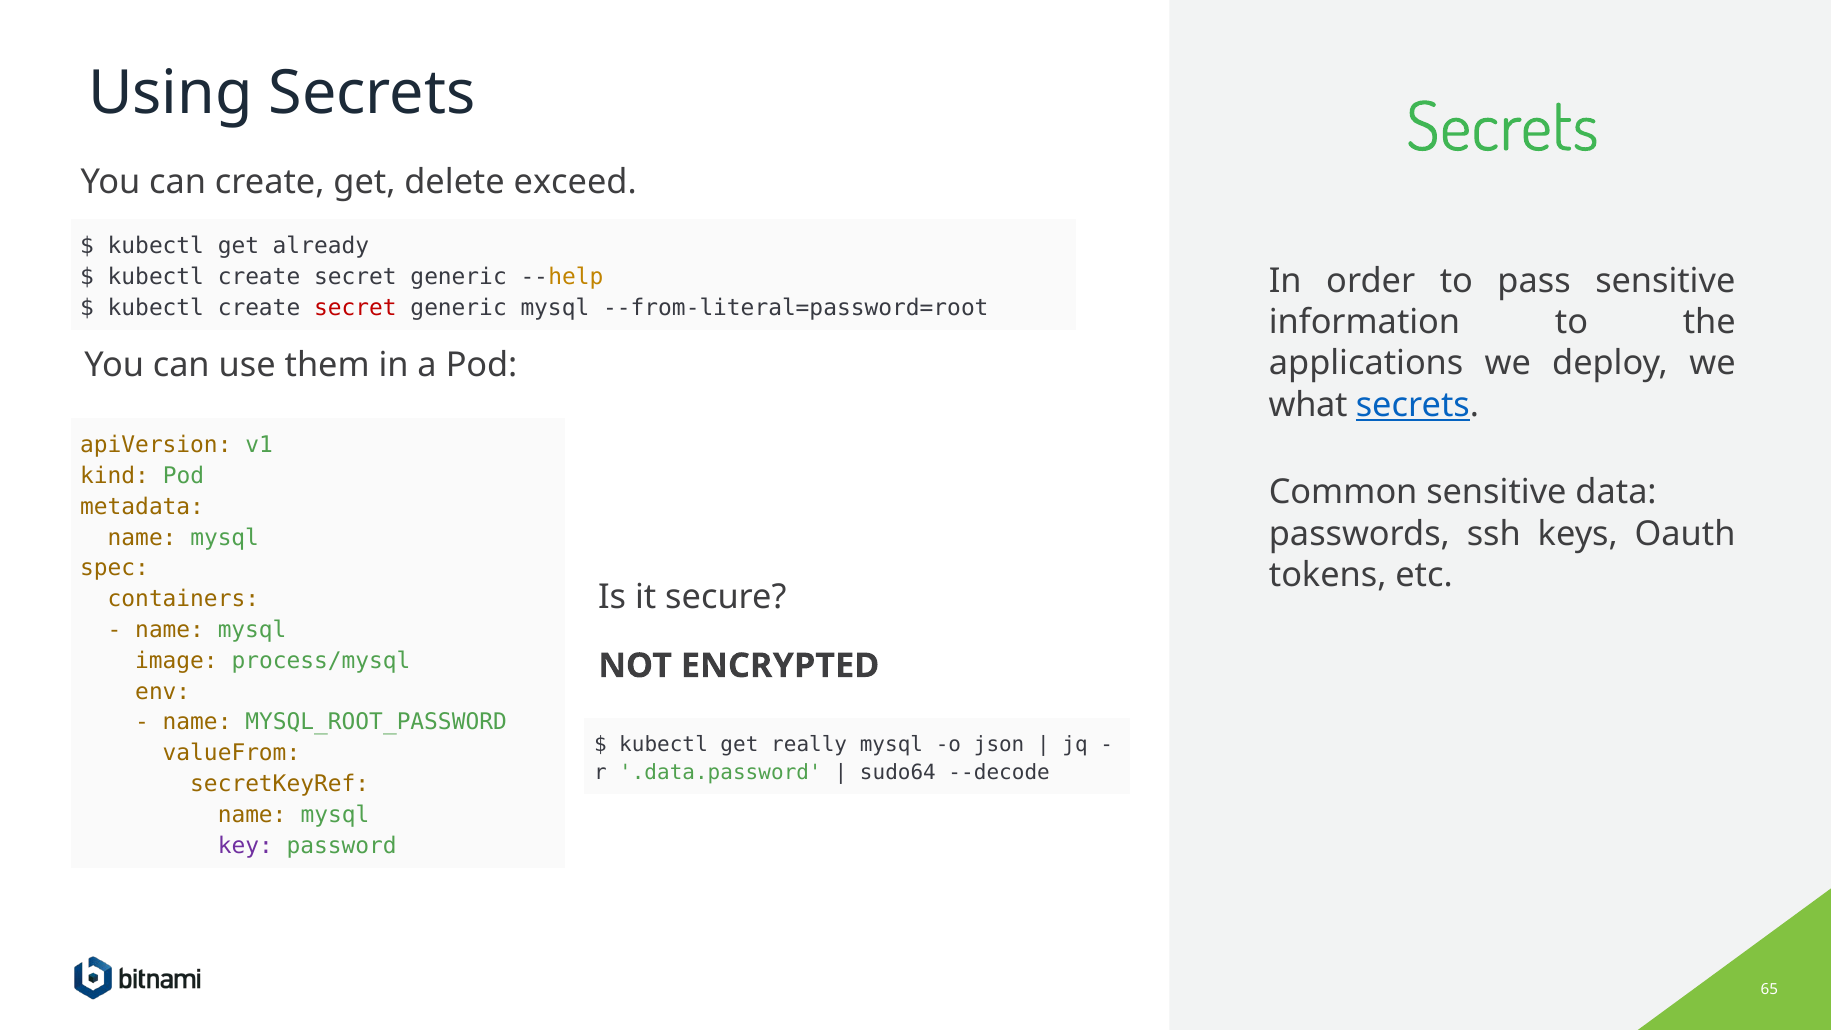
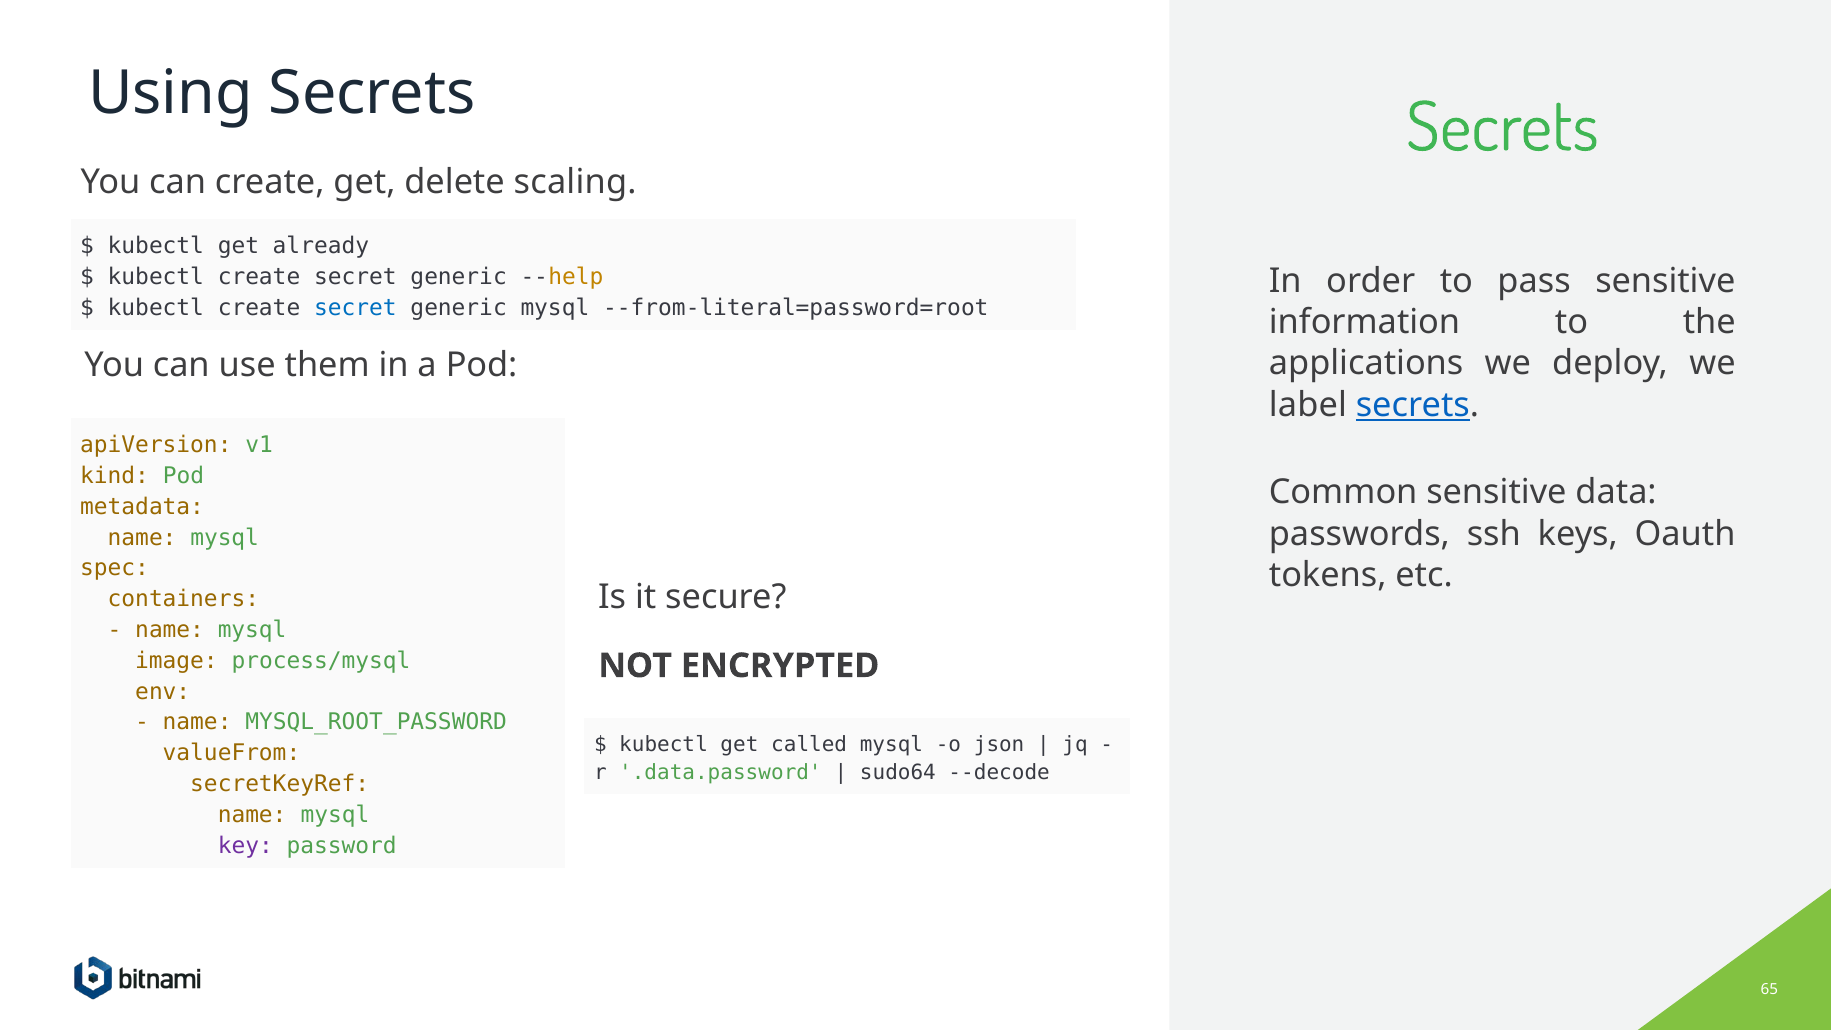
exceed: exceed -> scaling (575, 182)
secret colour: red -> blue (355, 308)
what: what -> label (1308, 405)
really: really -> called (809, 744)
